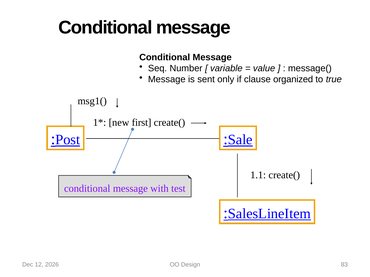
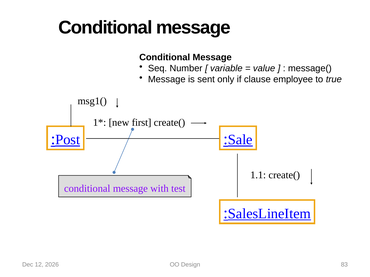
organized: organized -> employee (293, 80)
